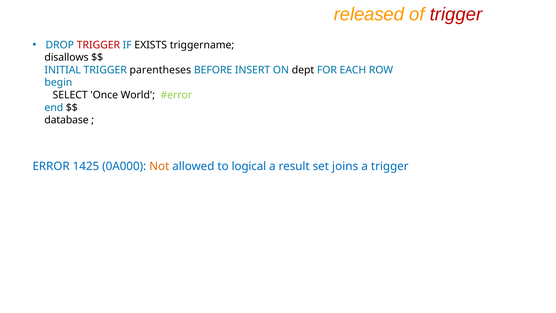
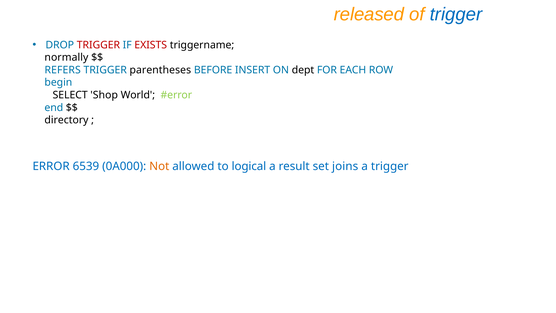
trigger colour: red -> blue (456, 14)
EXISTS colour: black -> red (151, 45)
disallows: disallows -> normally (66, 57)
INITIAL: INITIAL -> REFERS (63, 70)
Once: Once -> Shop (104, 95)
database: database -> directory (66, 120)
1425: 1425 -> 6539 (86, 166)
